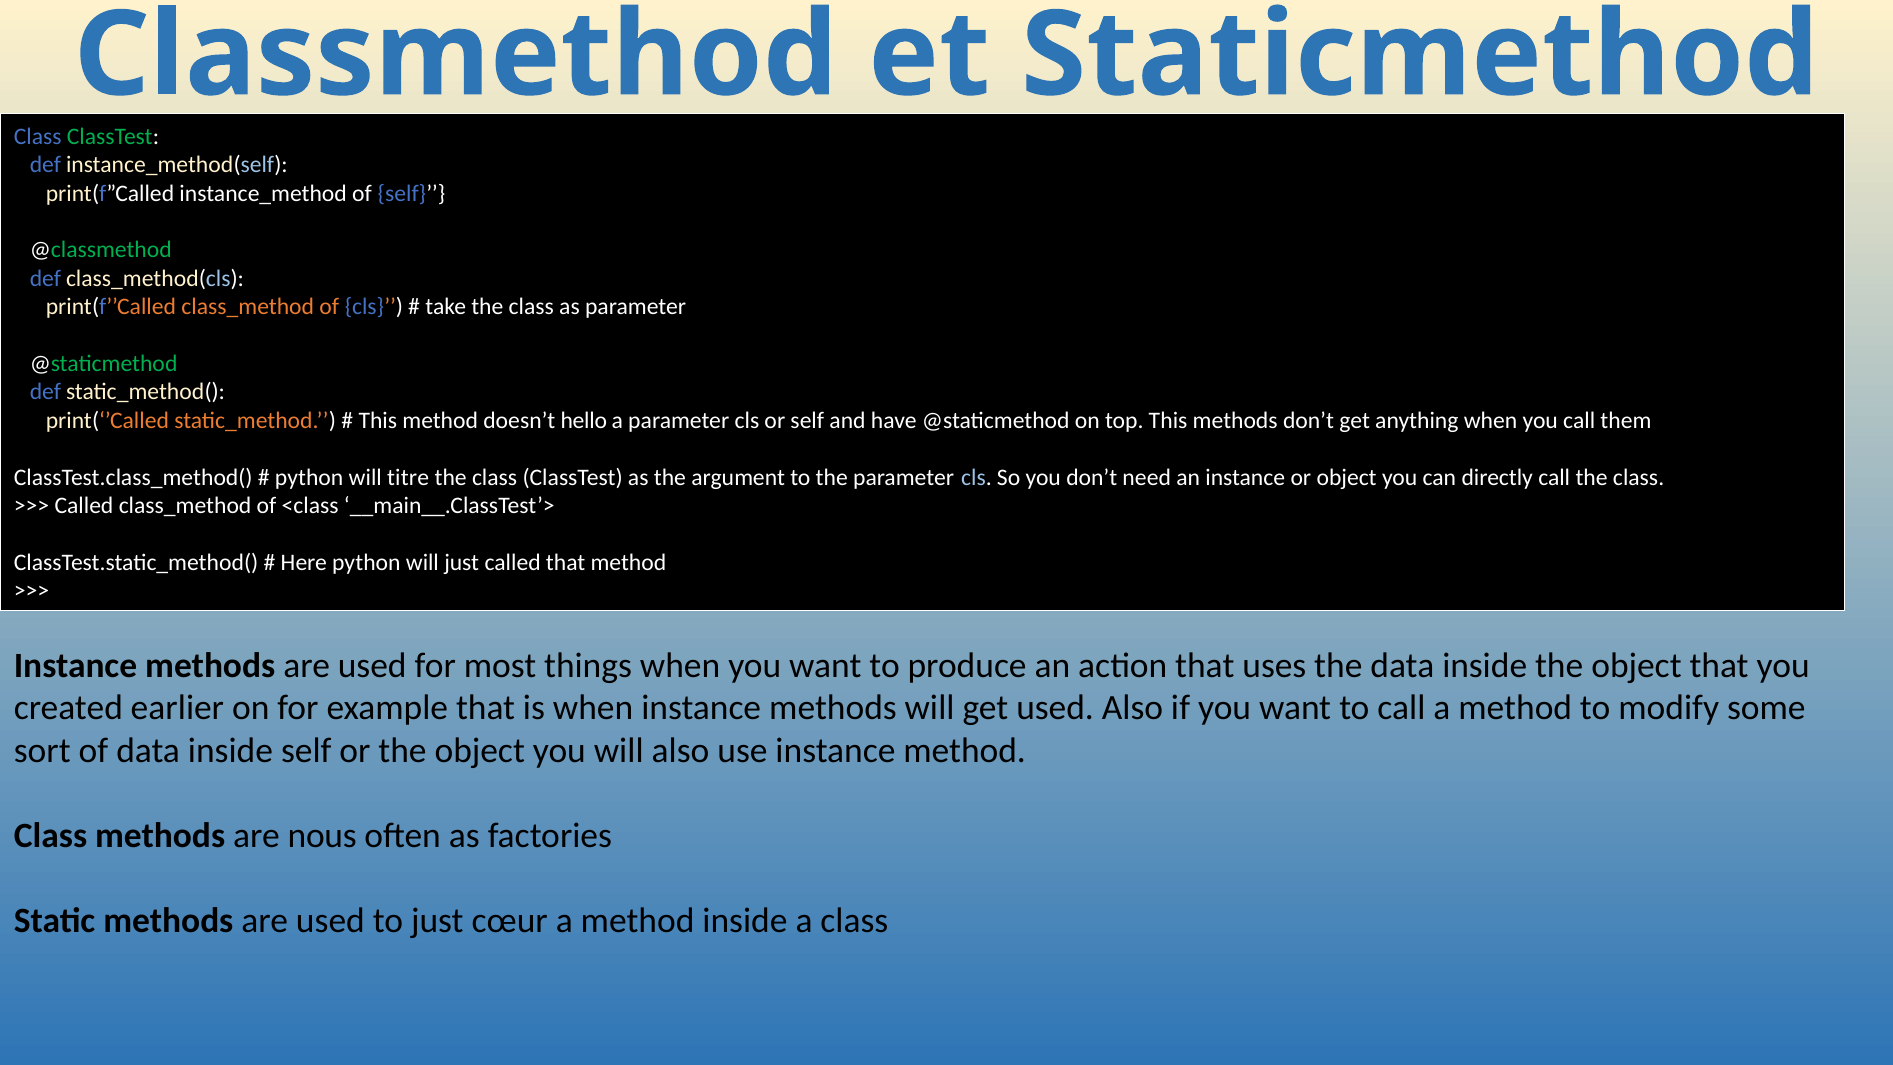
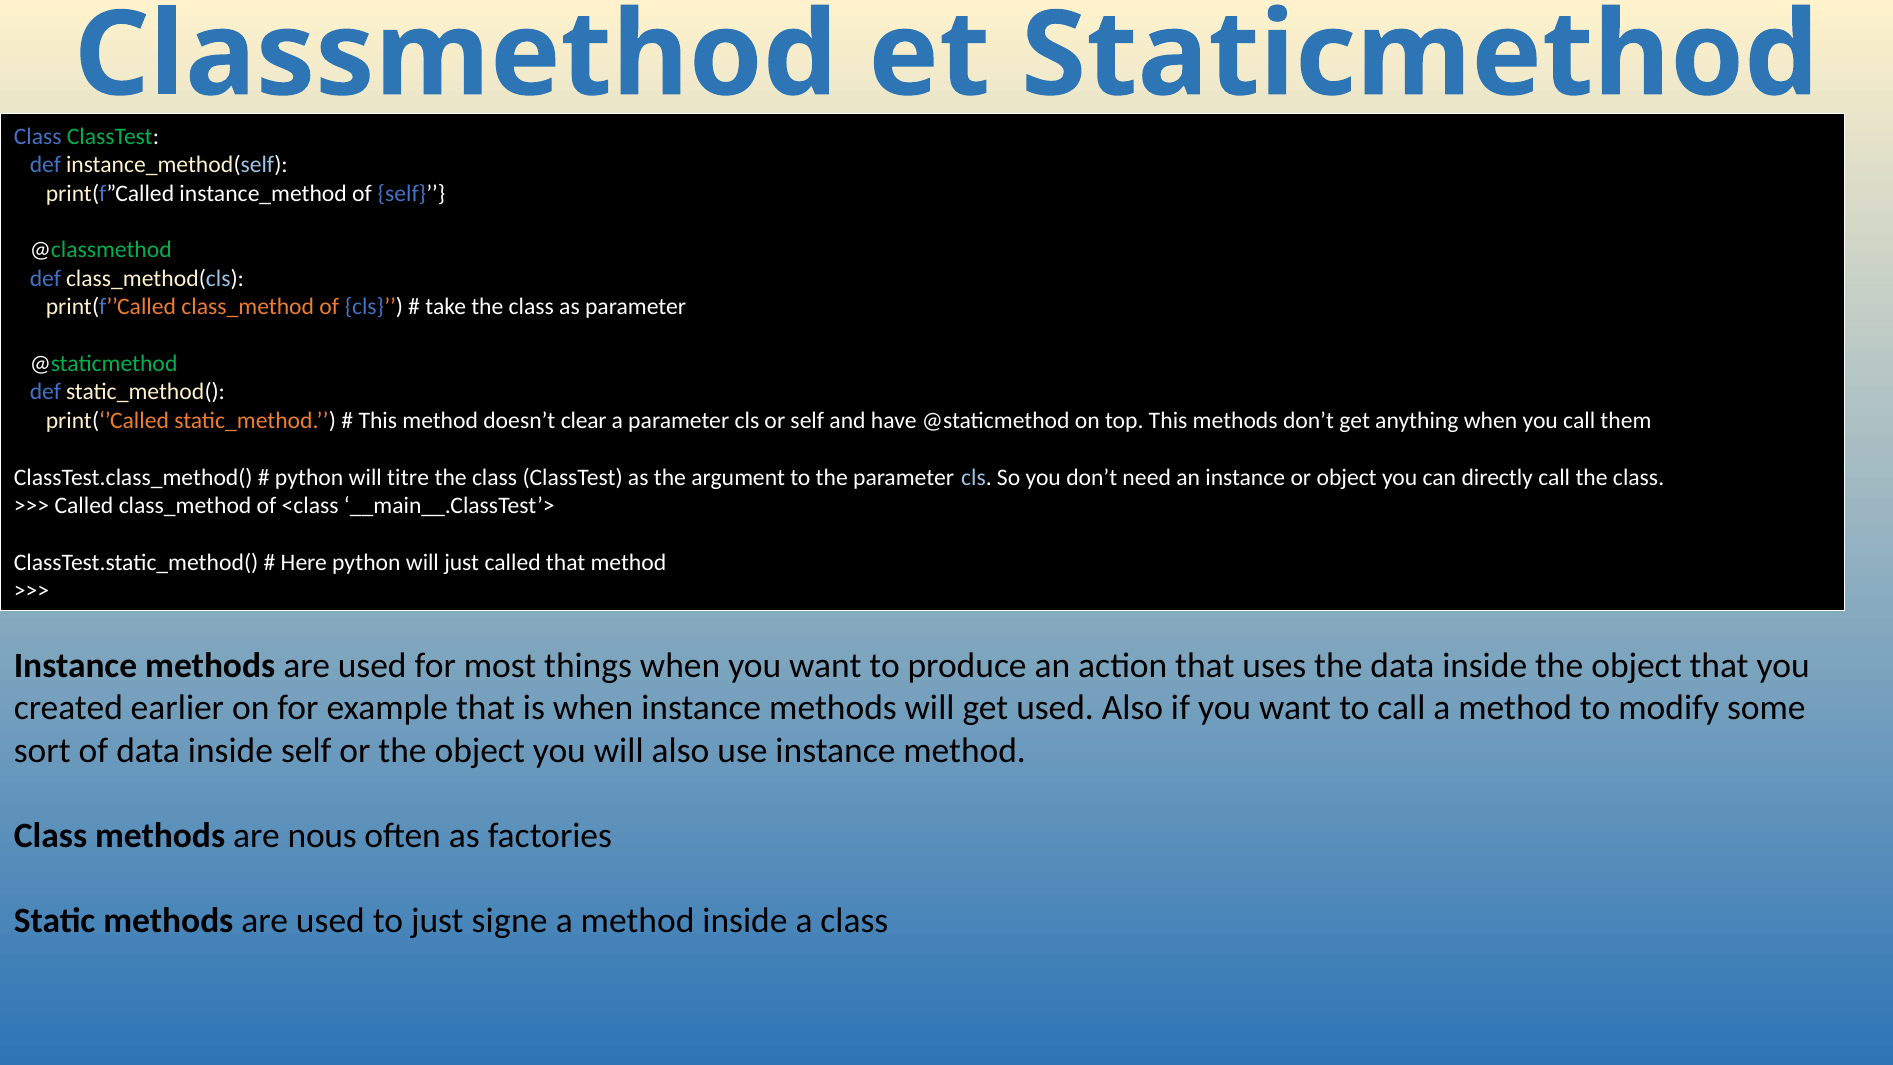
hello: hello -> clear (584, 420)
cœur: cœur -> signe (510, 921)
